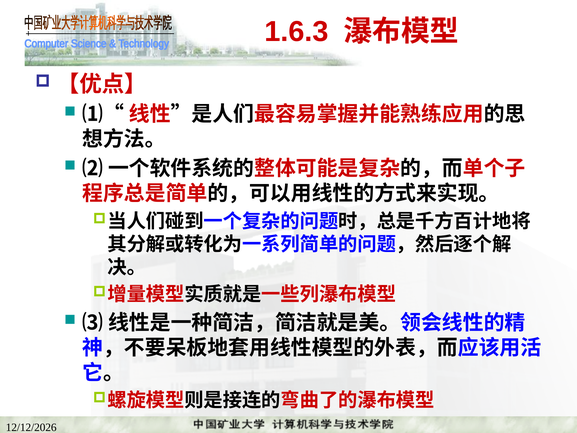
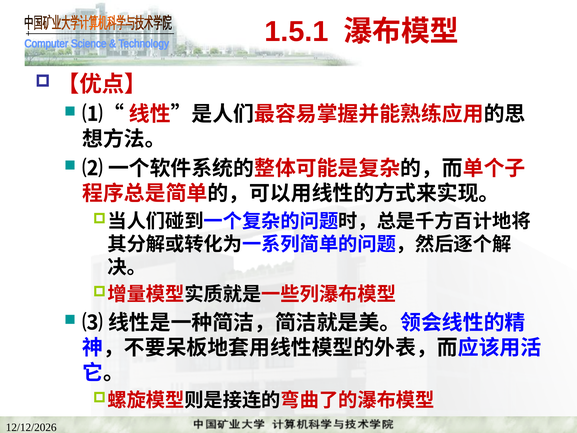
1.6.3: 1.6.3 -> 1.5.1 (296, 32)
